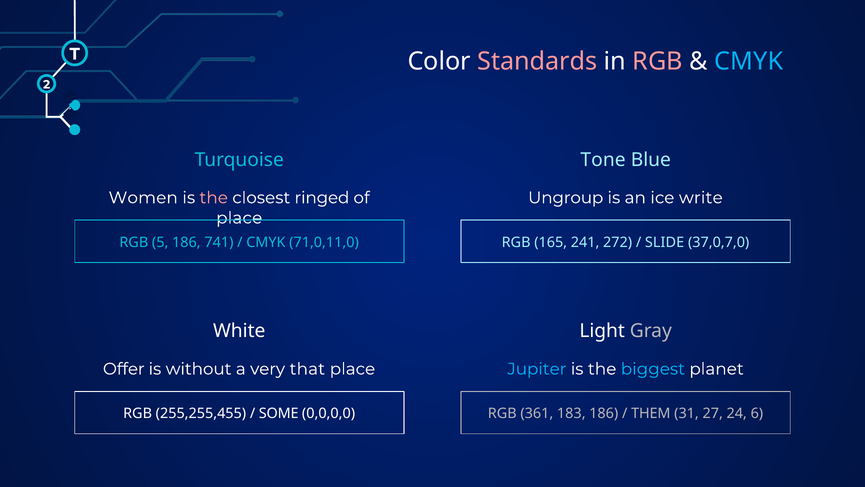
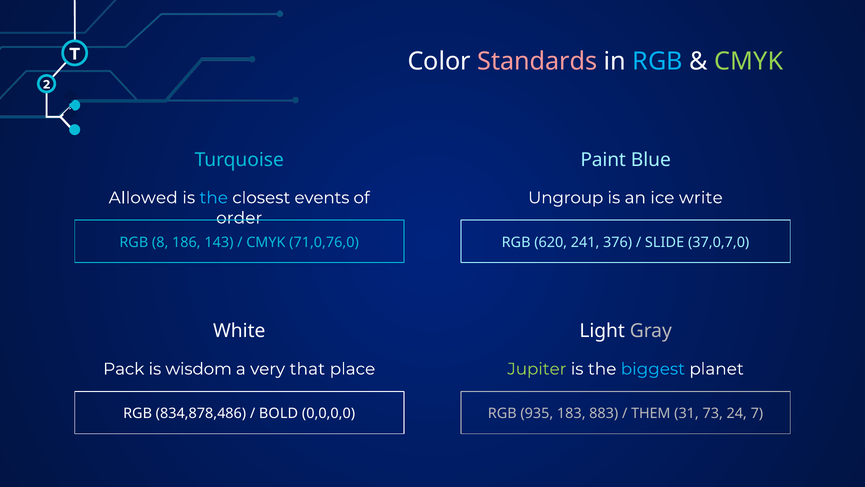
RGB colour: pink -> light blue (658, 61)
CMYK colour: light blue -> light green (749, 61)
Tone: Tone -> Paint (603, 160)
Women: Women -> Allowed (143, 198)
the colour: pink -> light blue (214, 198)
ringed: ringed -> events (322, 198)
place: place -> order (239, 218)
5: 5 -> 8 (160, 242)
741: 741 -> 143 (219, 242)
71,0,11,0: 71,0,11,0 -> 71,0,76,0 (324, 242)
165: 165 -> 620 (551, 242)
272: 272 -> 376 (618, 242)
Offer: Offer -> Pack (124, 369)
without: without -> wisdom (199, 369)
Jupiter colour: light blue -> light green (537, 369)
255,255,455: 255,255,455 -> 834,878,486 (201, 413)
SOME: SOME -> BOLD (279, 413)
361: 361 -> 935 (537, 413)
183 186: 186 -> 883 (604, 413)
27: 27 -> 73 (713, 413)
6: 6 -> 7 (757, 413)
